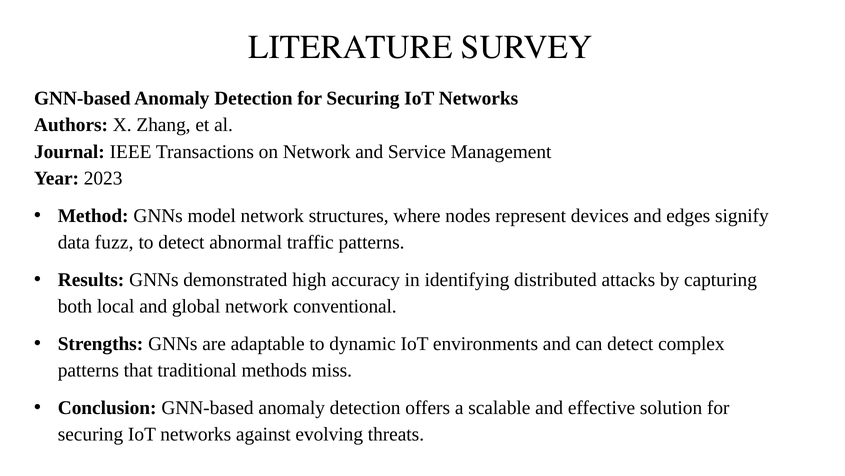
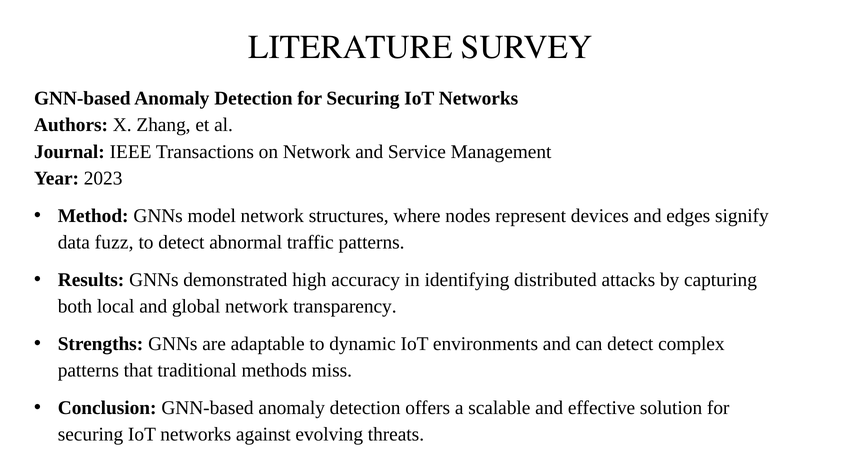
conventional: conventional -> transparency (345, 306)
